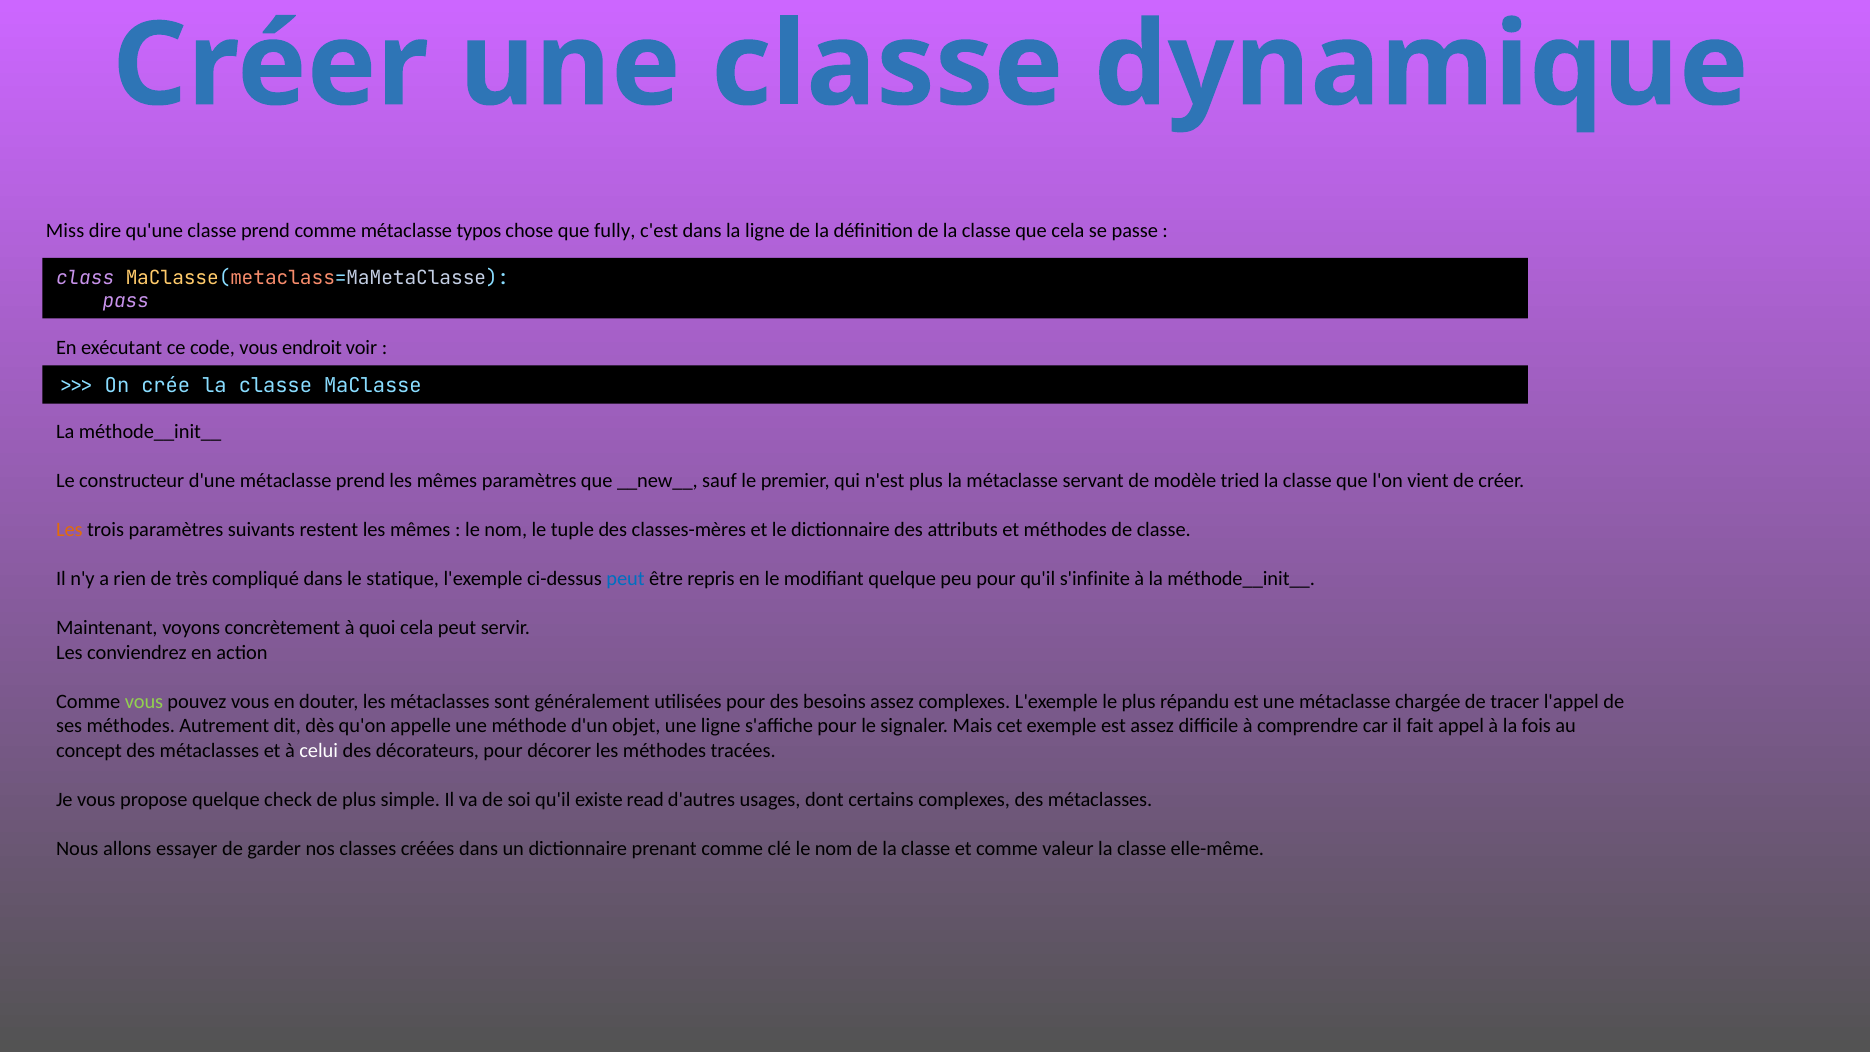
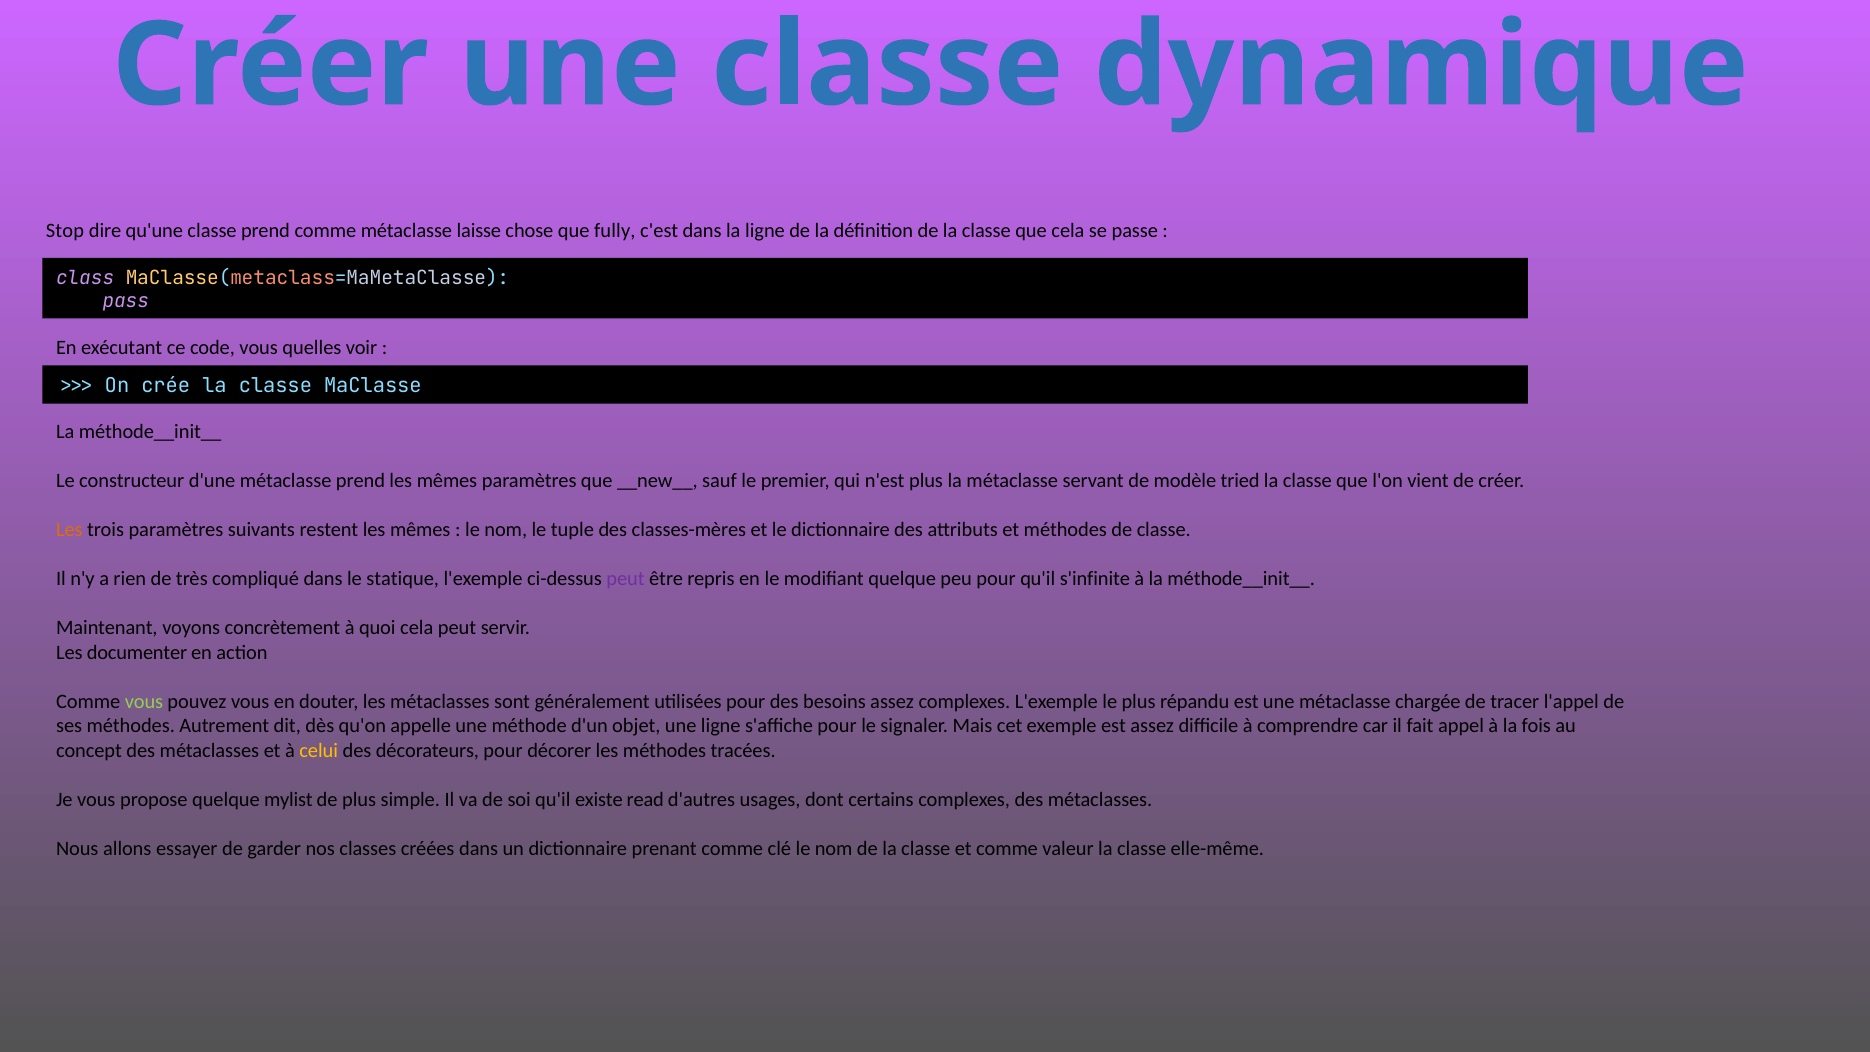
Miss: Miss -> Stop (65, 231)
typos: typos -> laisse (479, 231)
endroit: endroit -> quelles (312, 348)
peut colour: blue -> purple (625, 579)
conviendrez: conviendrez -> documenter (137, 652)
celui colour: white -> yellow (319, 751)
check: check -> mylist (288, 800)
